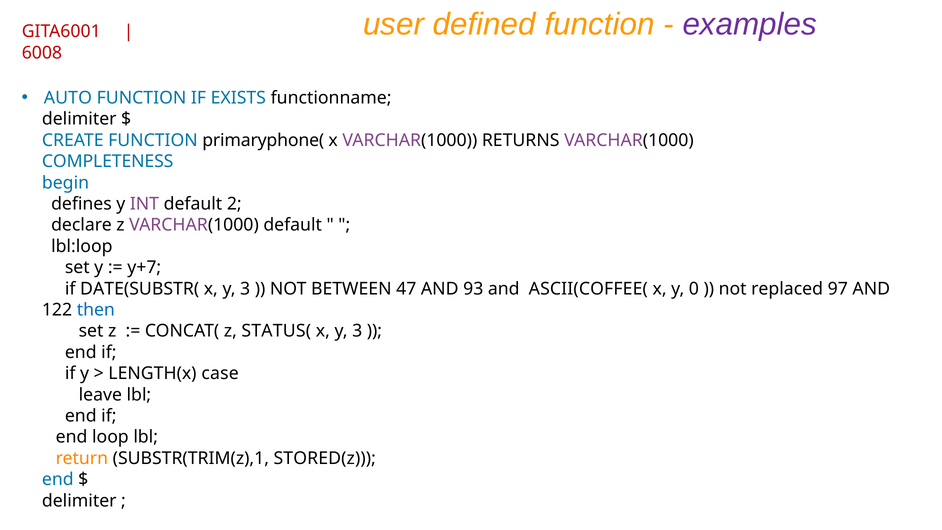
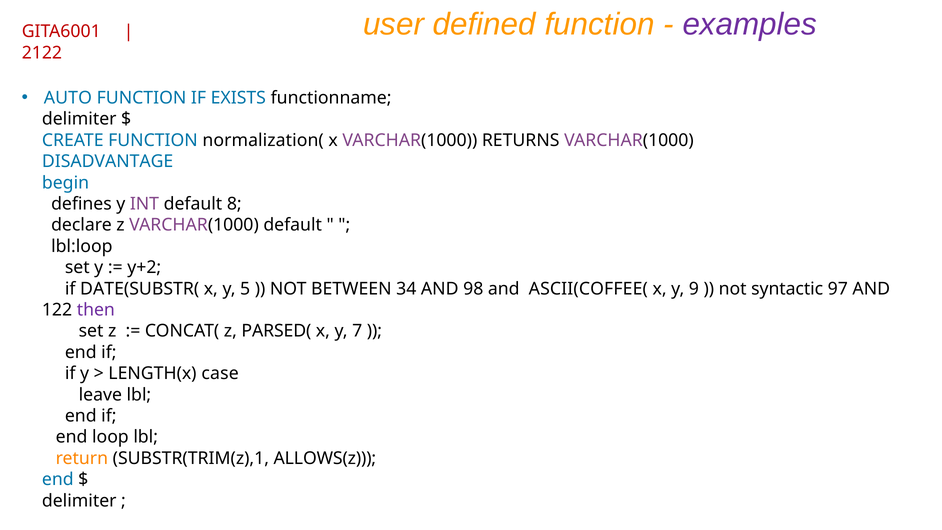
6008: 6008 -> 2122 (42, 53)
primaryphone(: primaryphone( -> normalization( (263, 140)
COMPLETENESS: COMPLETENESS -> DISADVANTAGE (108, 161)
2: 2 -> 8 (234, 204)
y+7: y+7 -> y+2 (144, 267)
3: 3 -> 5 (245, 289)
47: 47 -> 34 (406, 289)
93: 93 -> 98 (473, 289)
0: 0 -> 9 (694, 289)
replaced: replaced -> syntactic (787, 289)
then colour: blue -> purple (96, 310)
STATUS(: STATUS( -> PARSED( (276, 331)
3: 3 -> 7 (357, 331)
STORED(z: STORED(z -> ALLOWS(z (325, 458)
